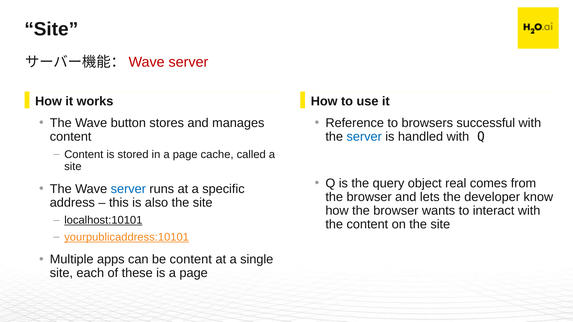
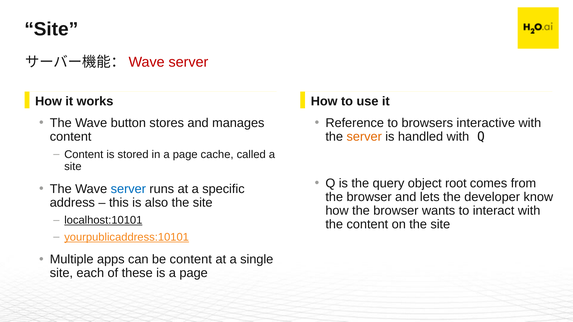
successful: successful -> interactive (486, 123)
server colour: blue -> orange (364, 137)
real: real -> root (456, 183)
